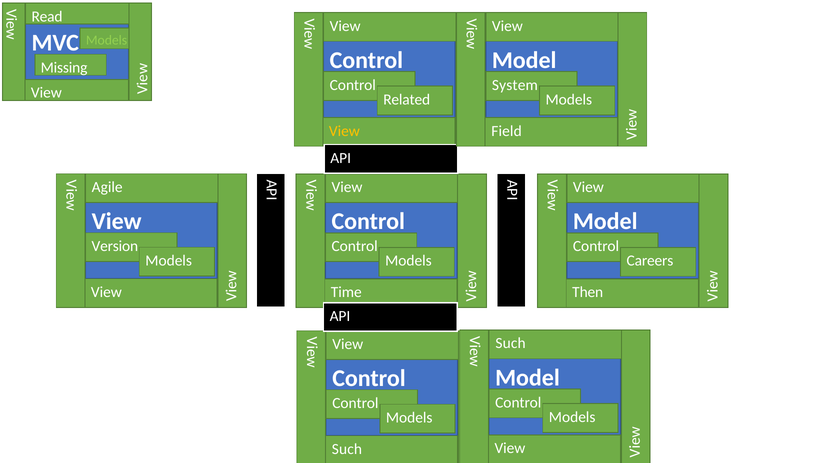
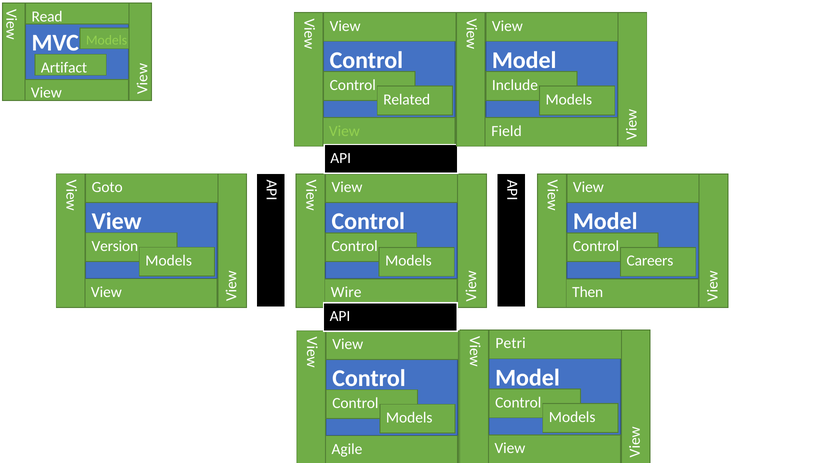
Missing: Missing -> Artifact (64, 68)
System: System -> Include (515, 85)
View colour: yellow -> light green (344, 131)
Agile: Agile -> Goto (107, 187)
Time: Time -> Wire (346, 292)
Such: Such -> Petri (511, 343)
Such: Such -> Agile (347, 448)
